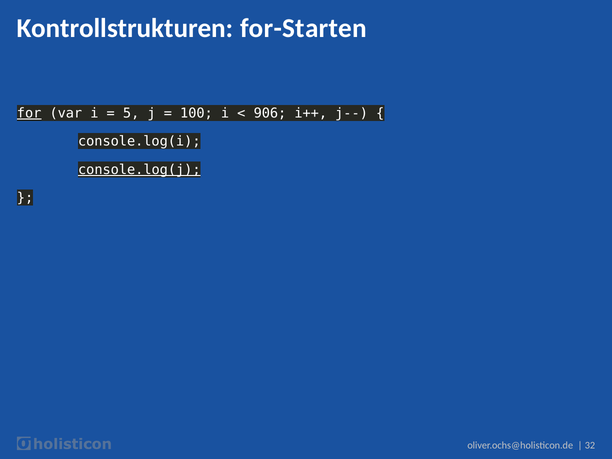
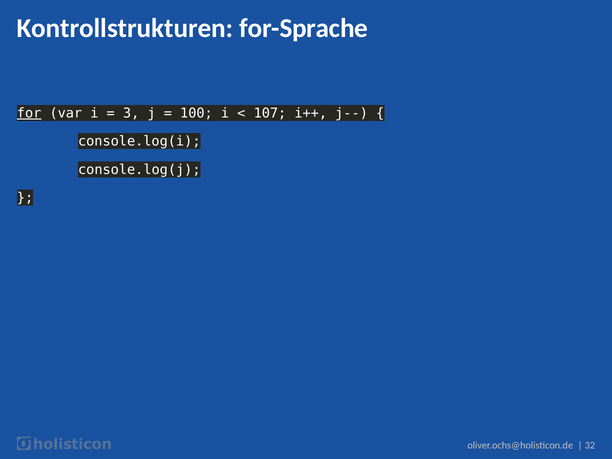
for-Starten: for-Starten -> for-Sprache (304, 28)
5: 5 -> 3 (131, 113)
906: 906 -> 107 (270, 113)
console.log(j underline: present -> none (139, 170)
